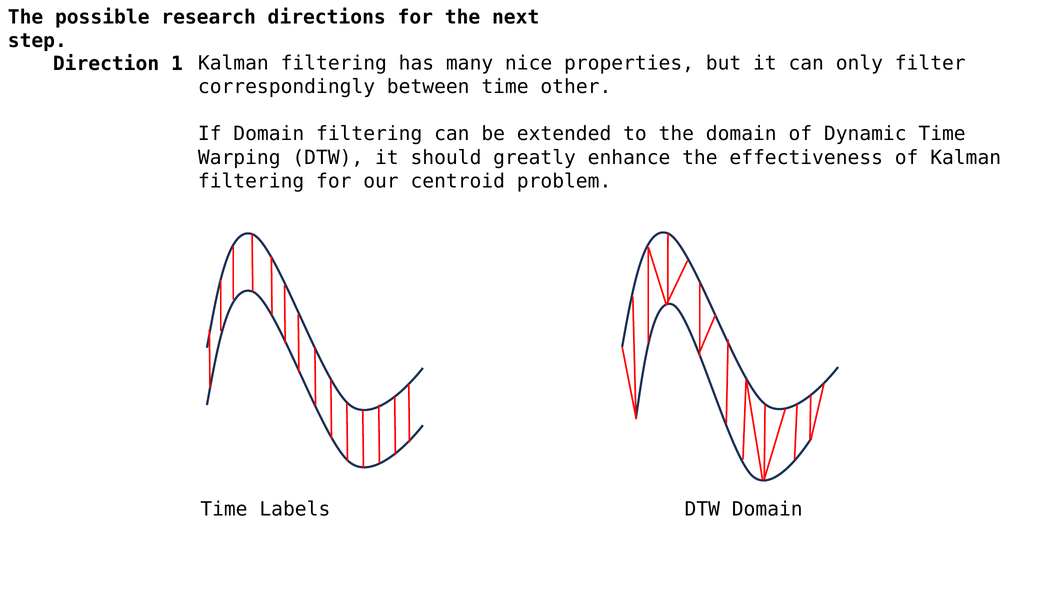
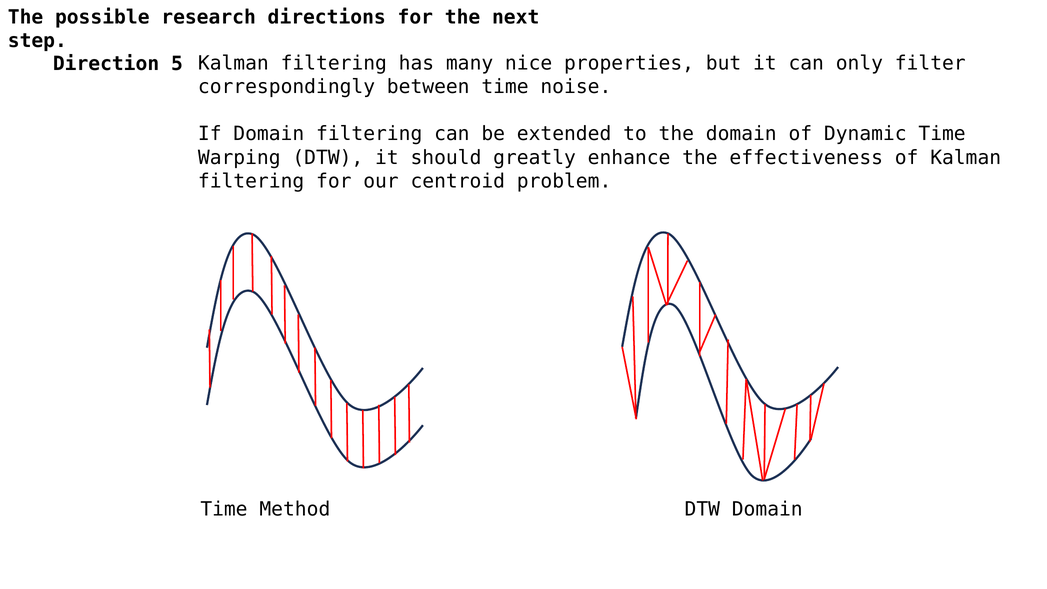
1: 1 -> 5 (177, 64)
other: other -> noise (576, 87)
Labels: Labels -> Method (295, 509)
